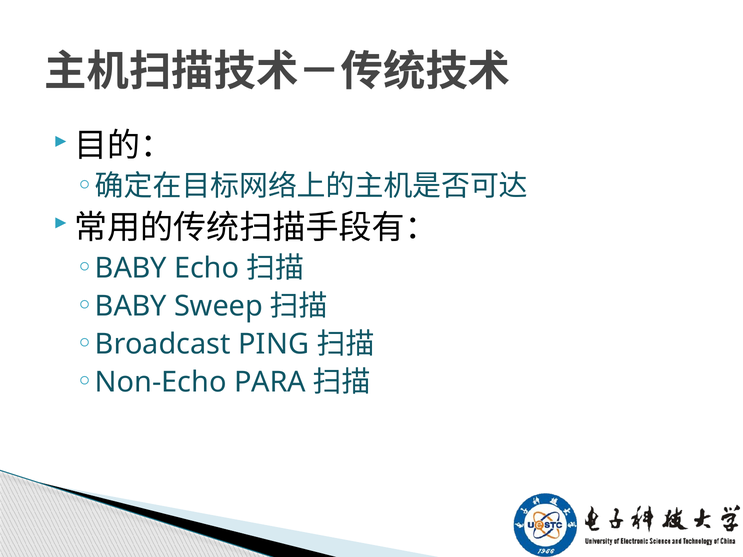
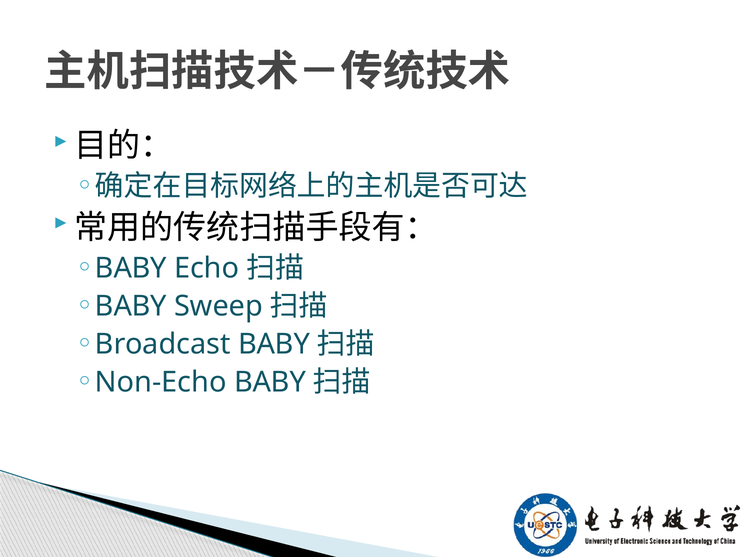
Broadcast PING: PING -> BABY (274, 344)
Non-Echo PARA: PARA -> BABY (270, 382)
